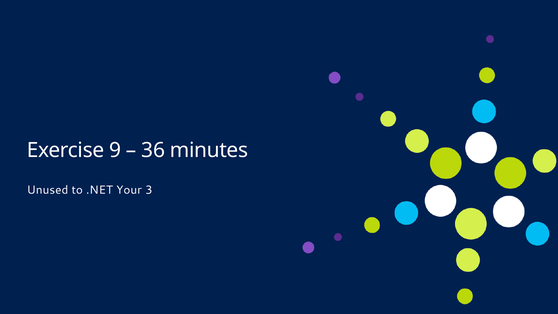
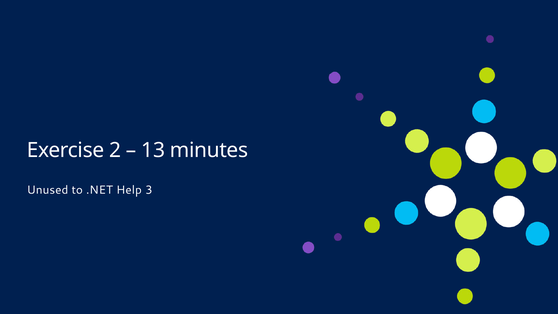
9: 9 -> 2 (115, 150)
36: 36 -> 13 (153, 150)
Your: Your -> Help (129, 190)
